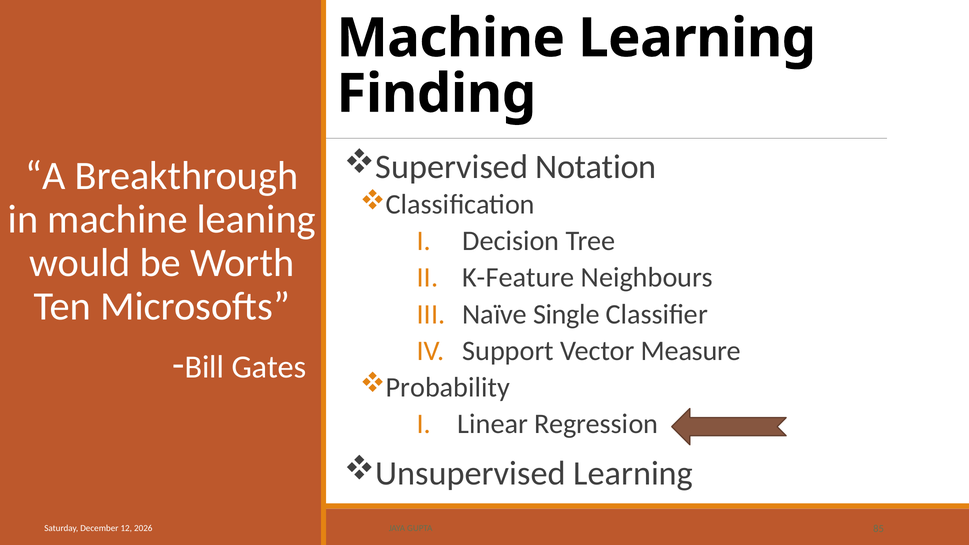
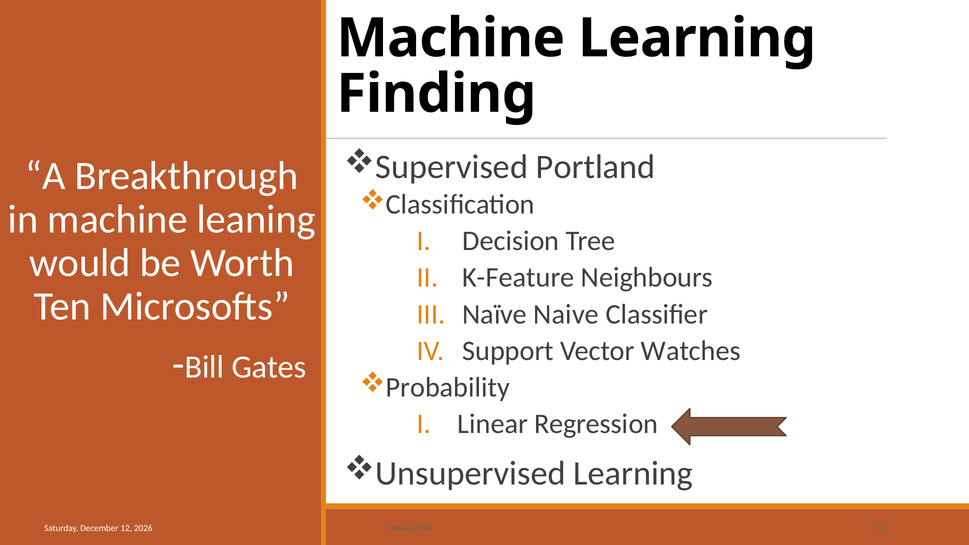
Notation: Notation -> Portland (596, 167)
Single: Single -> Naive (566, 314)
Measure: Measure -> Watches (691, 351)
85: 85 -> 79 (879, 529)
